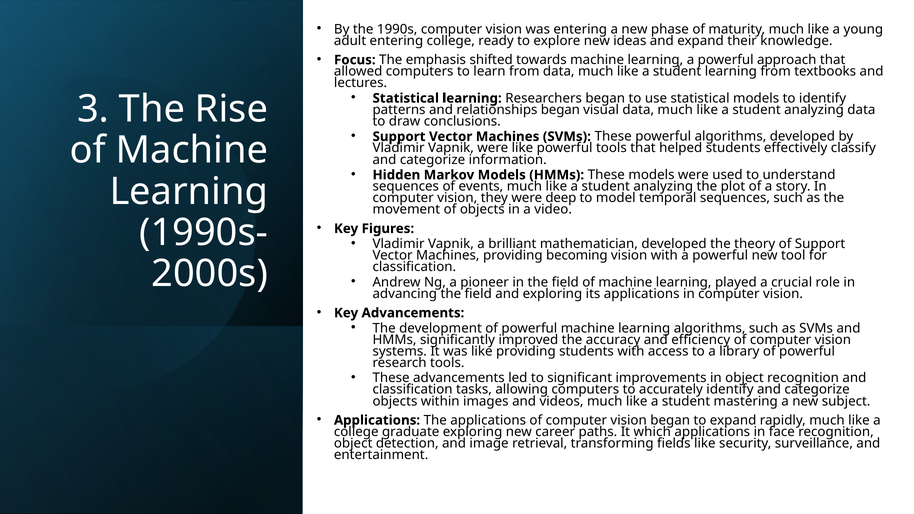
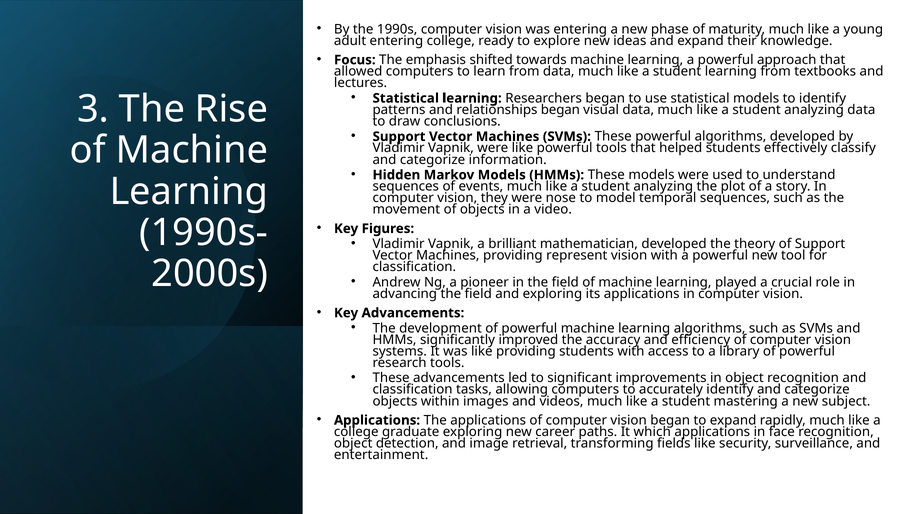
deep: deep -> nose (561, 198)
becoming: becoming -> represent (577, 255)
